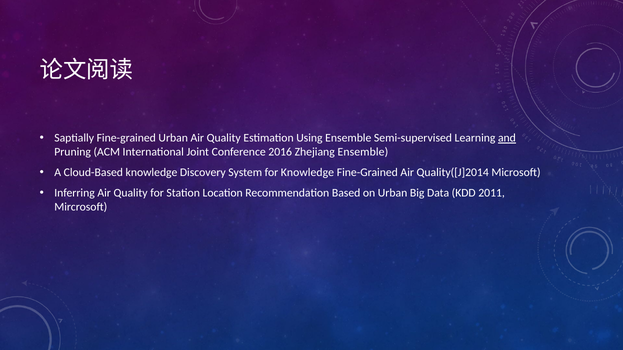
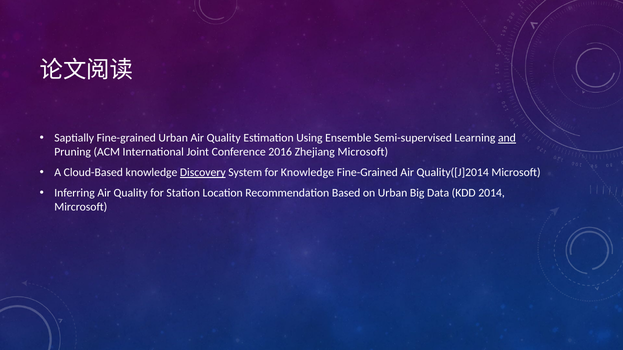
Zhejiang Ensemble: Ensemble -> Microsoft (363, 152)
Discovery underline: none -> present (203, 173)
2011: 2011 -> 2014 (492, 193)
